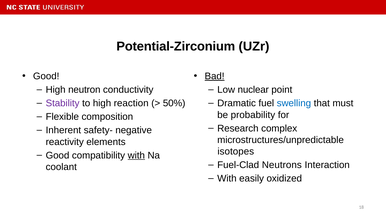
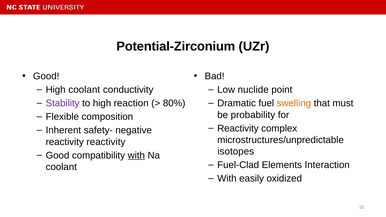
Bad underline: present -> none (215, 76)
High neutron: neutron -> coolant (84, 90)
nuclear: nuclear -> nuclide (253, 90)
50%: 50% -> 80% (174, 103)
swelling colour: blue -> orange (294, 103)
Research: Research -> Reactivity (238, 128)
reactivity elements: elements -> reactivity (106, 142)
Neutrons: Neutrons -> Elements (282, 165)
